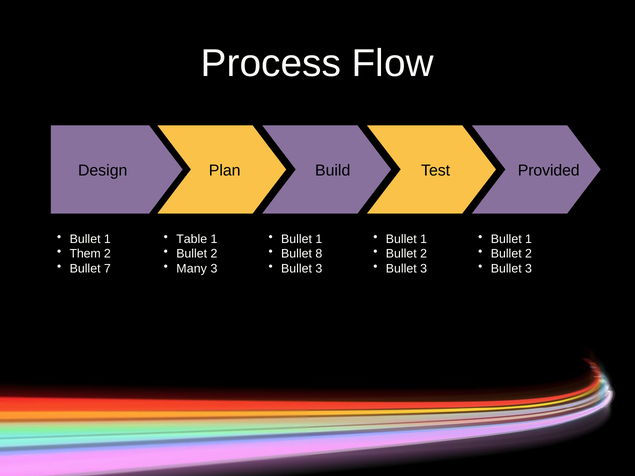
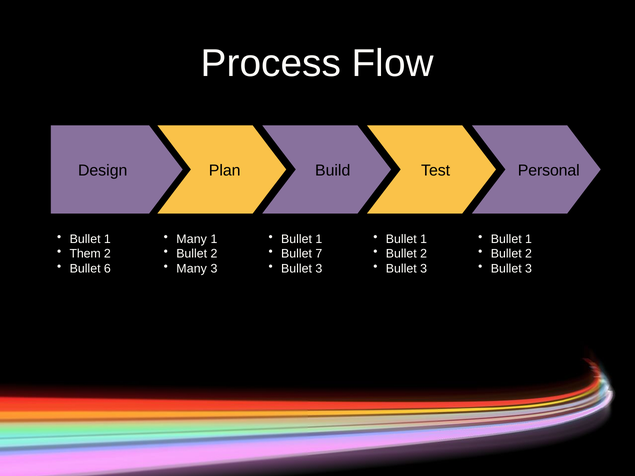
Provided: Provided -> Personal (549, 171)
Table: Table -> Many (192, 239)
8: 8 -> 7 (319, 254)
7: 7 -> 6 (107, 269)
